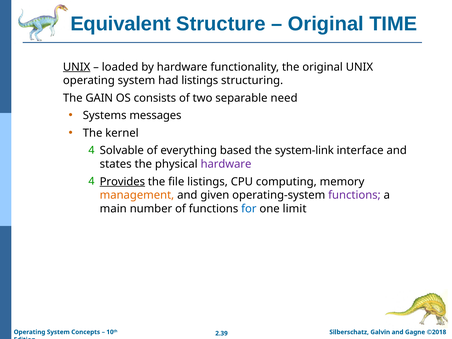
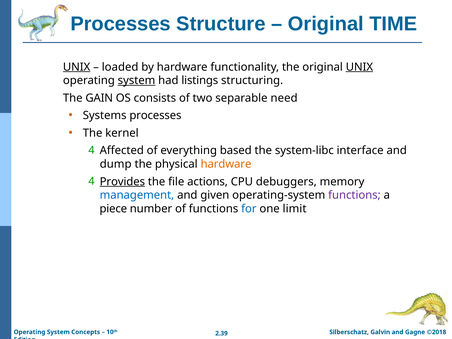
Equivalent: Equivalent -> Processes (121, 24)
UNIX underline: none -> present (359, 67)
system underline: none -> present (137, 81)
Systems messages: messages -> processes (155, 116)
Solvable: Solvable -> Affected (122, 151)
system-link: system-link -> system-libc (304, 151)
states: states -> dump (116, 164)
hardware colour: purple -> orange (226, 164)
file listings: listings -> actions (208, 182)
computing: computing -> debuggers (286, 182)
management colour: orange -> blue (137, 195)
main: main -> piece (113, 209)
